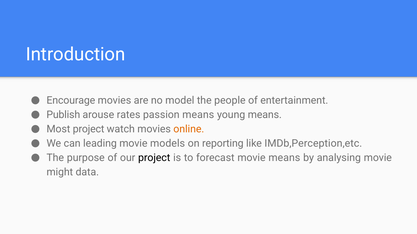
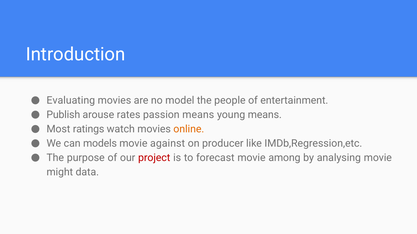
Encourage: Encourage -> Evaluating (71, 101)
Most project: project -> ratings (89, 129)
leading: leading -> models (100, 144)
models: models -> against (168, 144)
reporting: reporting -> producer (223, 144)
IMDb,Perception,etc: IMDb,Perception,etc -> IMDb,Regression,etc (313, 144)
project colour: black -> red (154, 158)
movie means: means -> among (284, 158)
